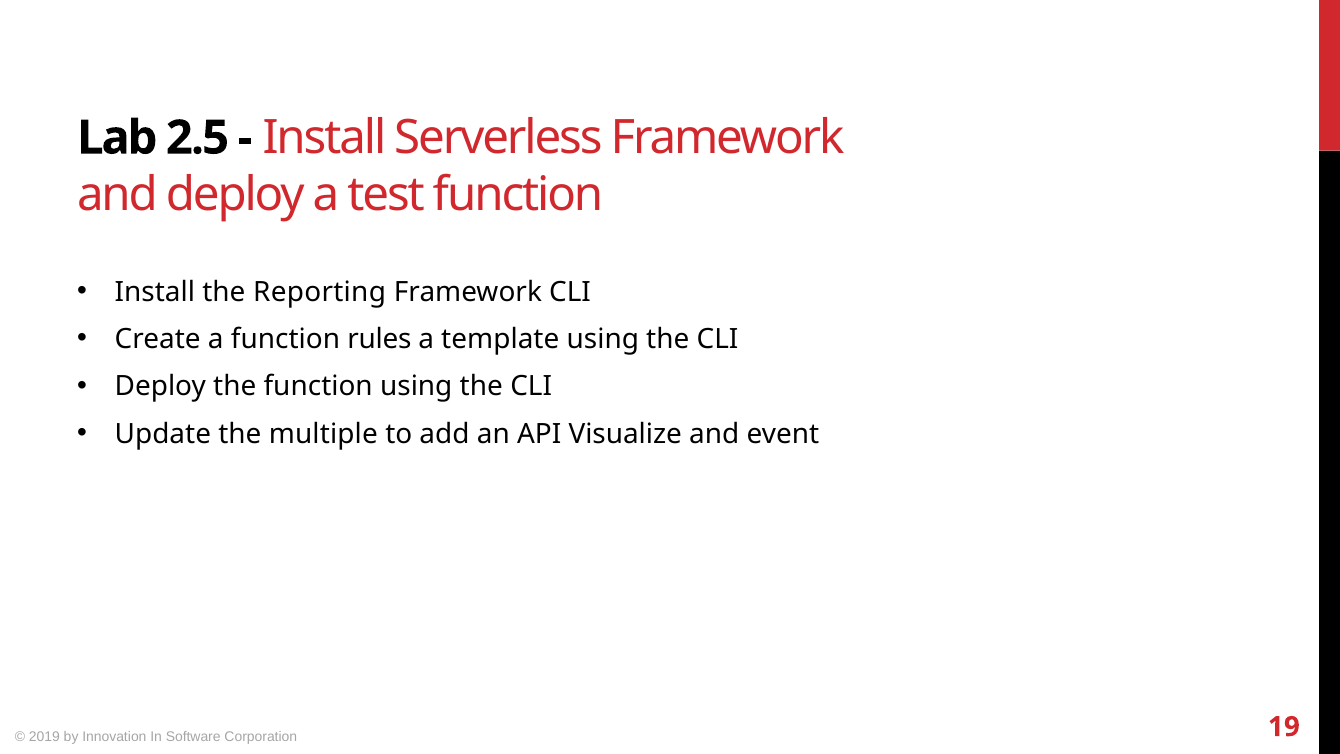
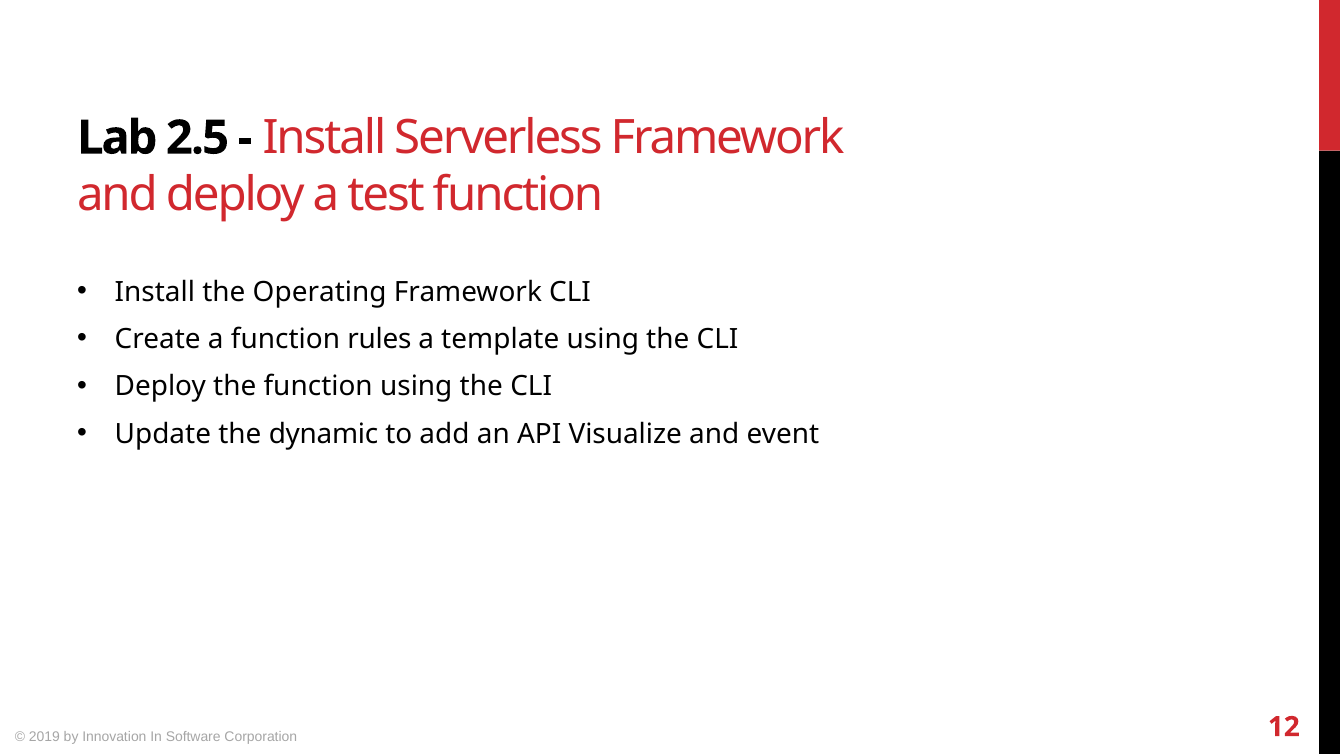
Reporting: Reporting -> Operating (320, 292)
multiple: multiple -> dynamic (324, 434)
19: 19 -> 12 (1284, 727)
